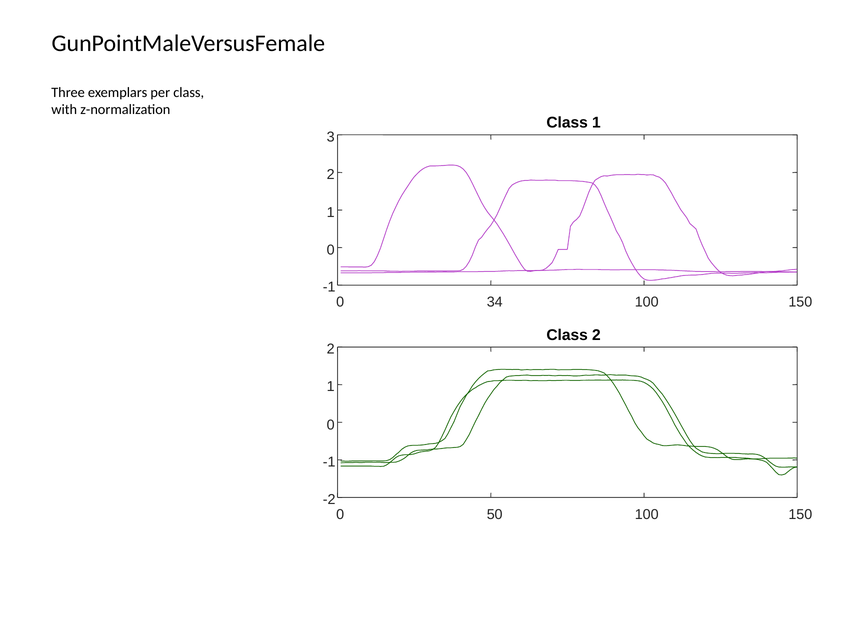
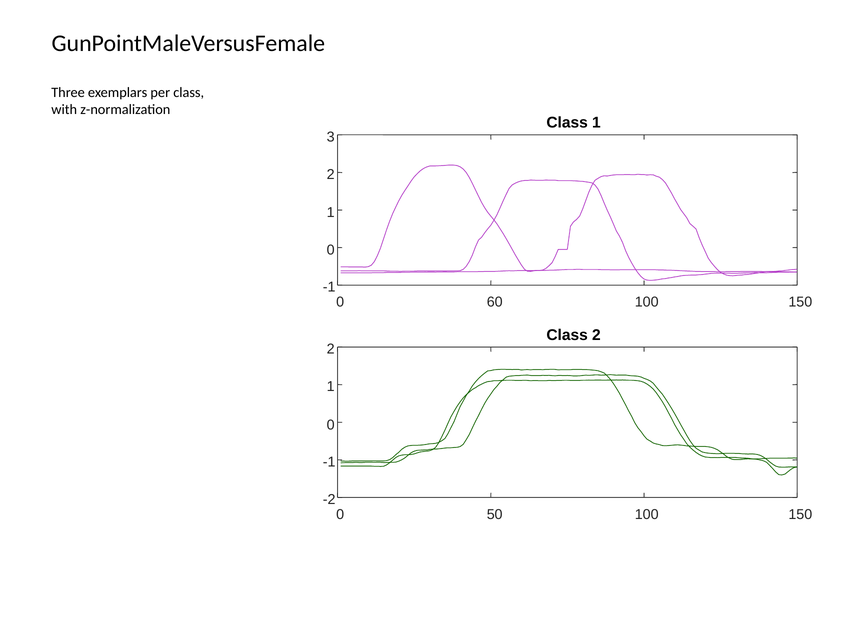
34: 34 -> 60 (495, 302)
